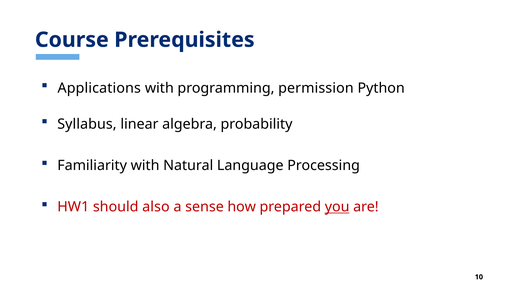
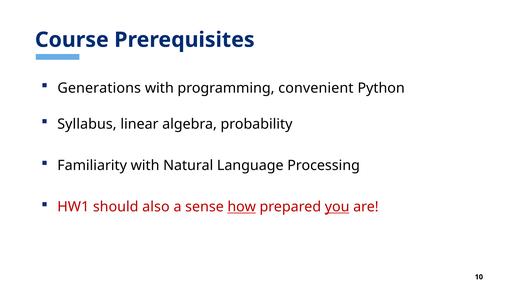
Applications: Applications -> Generations (99, 88)
permission: permission -> convenient (316, 88)
how underline: none -> present (242, 207)
